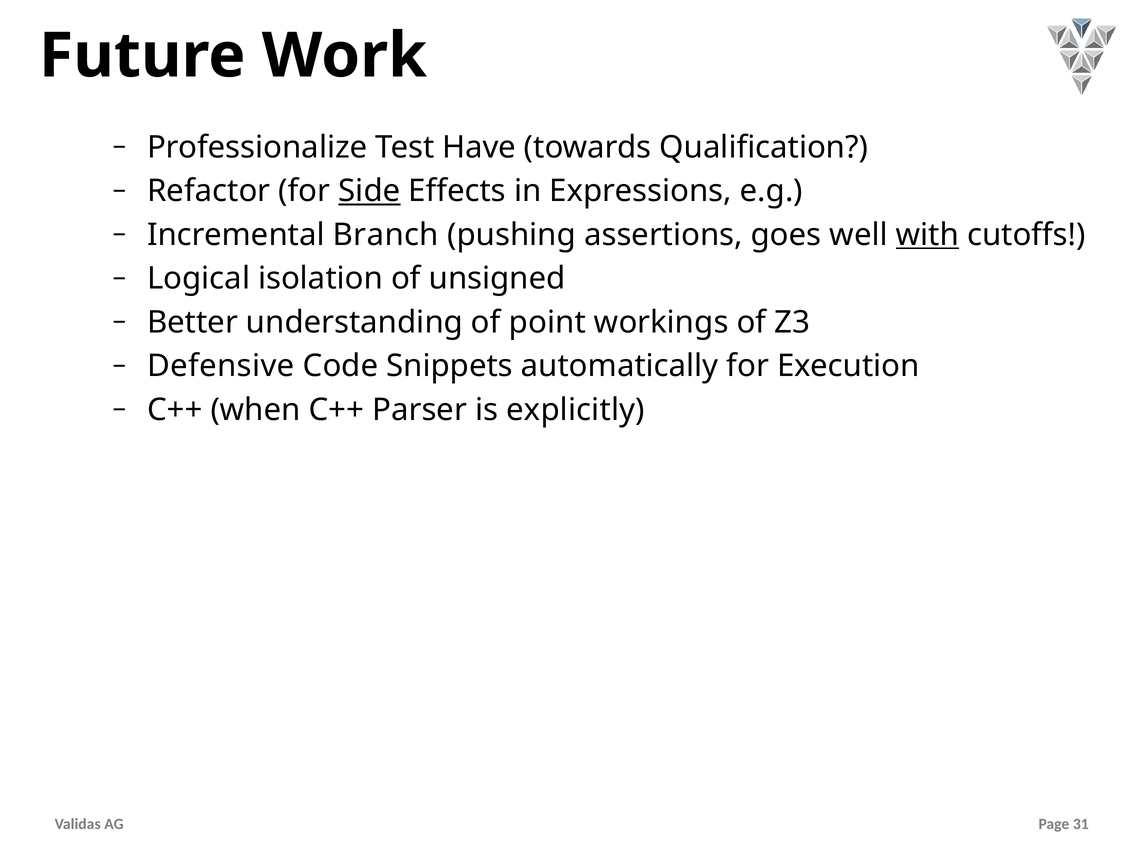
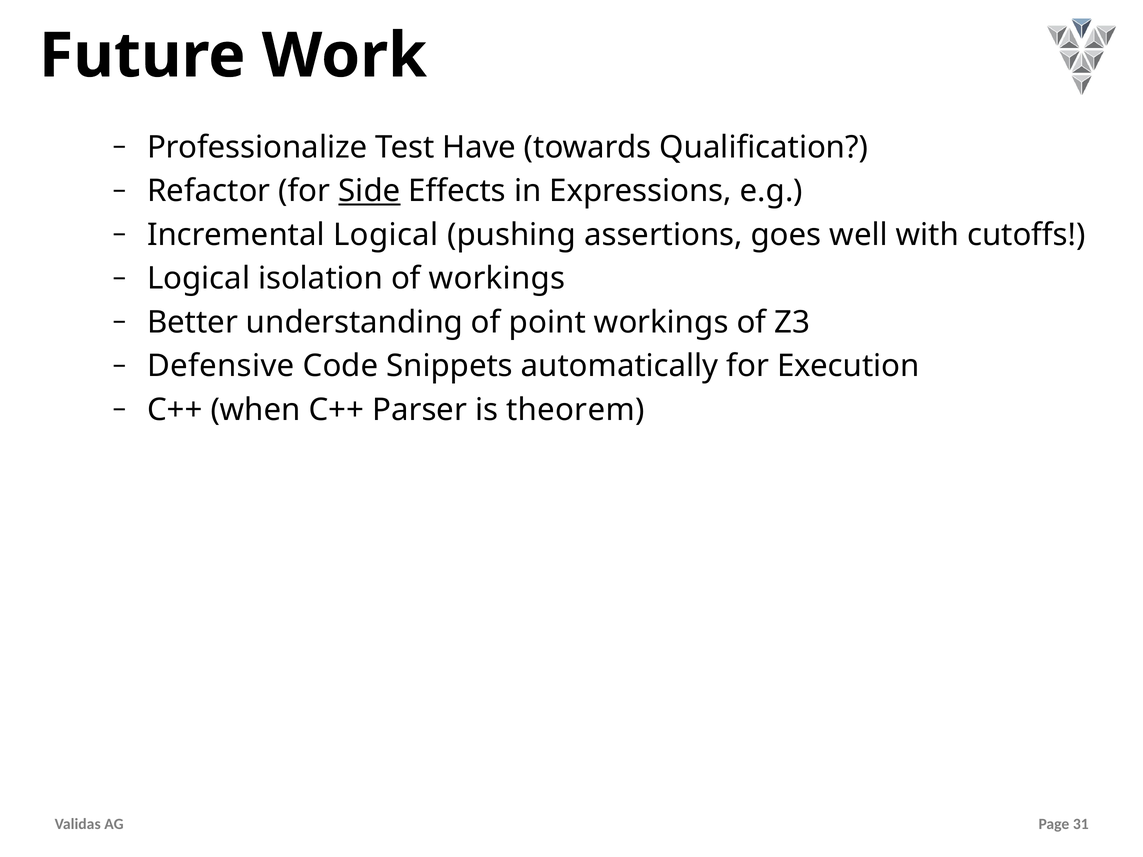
Incremental Branch: Branch -> Logical (386, 235)
with underline: present -> none (927, 235)
of unsigned: unsigned -> workings (497, 279)
explicitly: explicitly -> theorem (575, 410)
